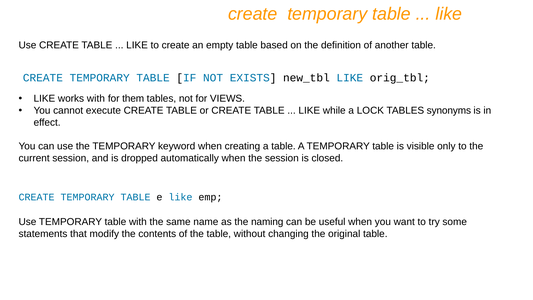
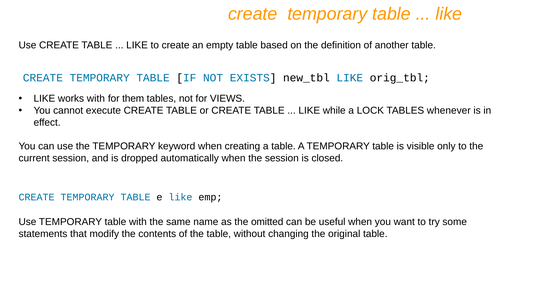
synonyms: synonyms -> whenever (449, 111)
naming: naming -> omitted (267, 222)
